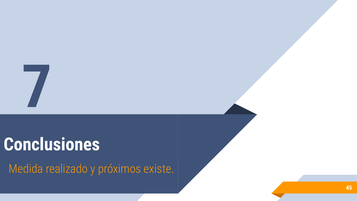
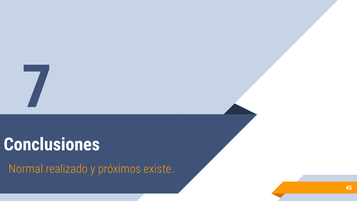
Medida: Medida -> Normal (26, 169)
